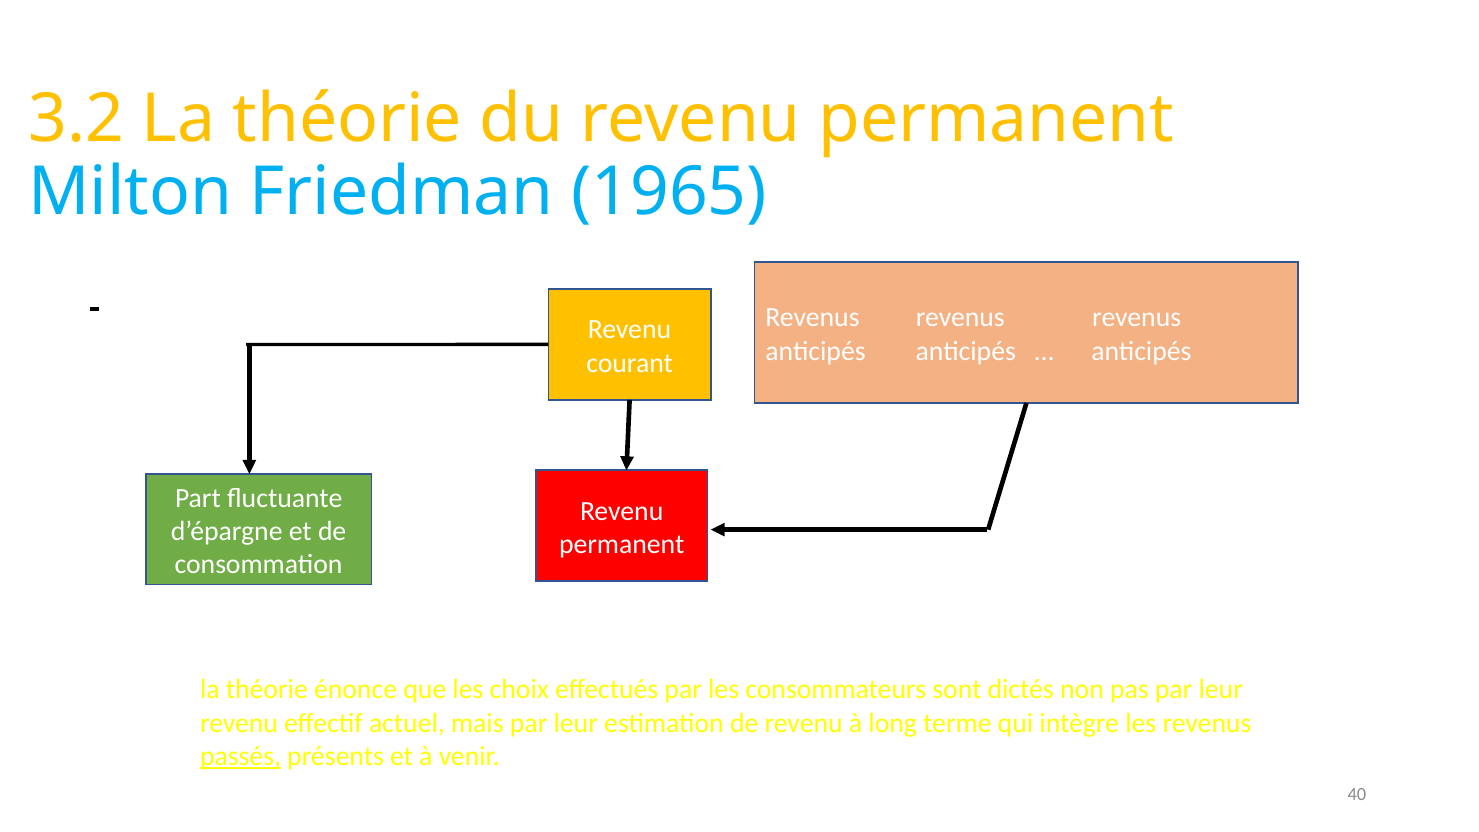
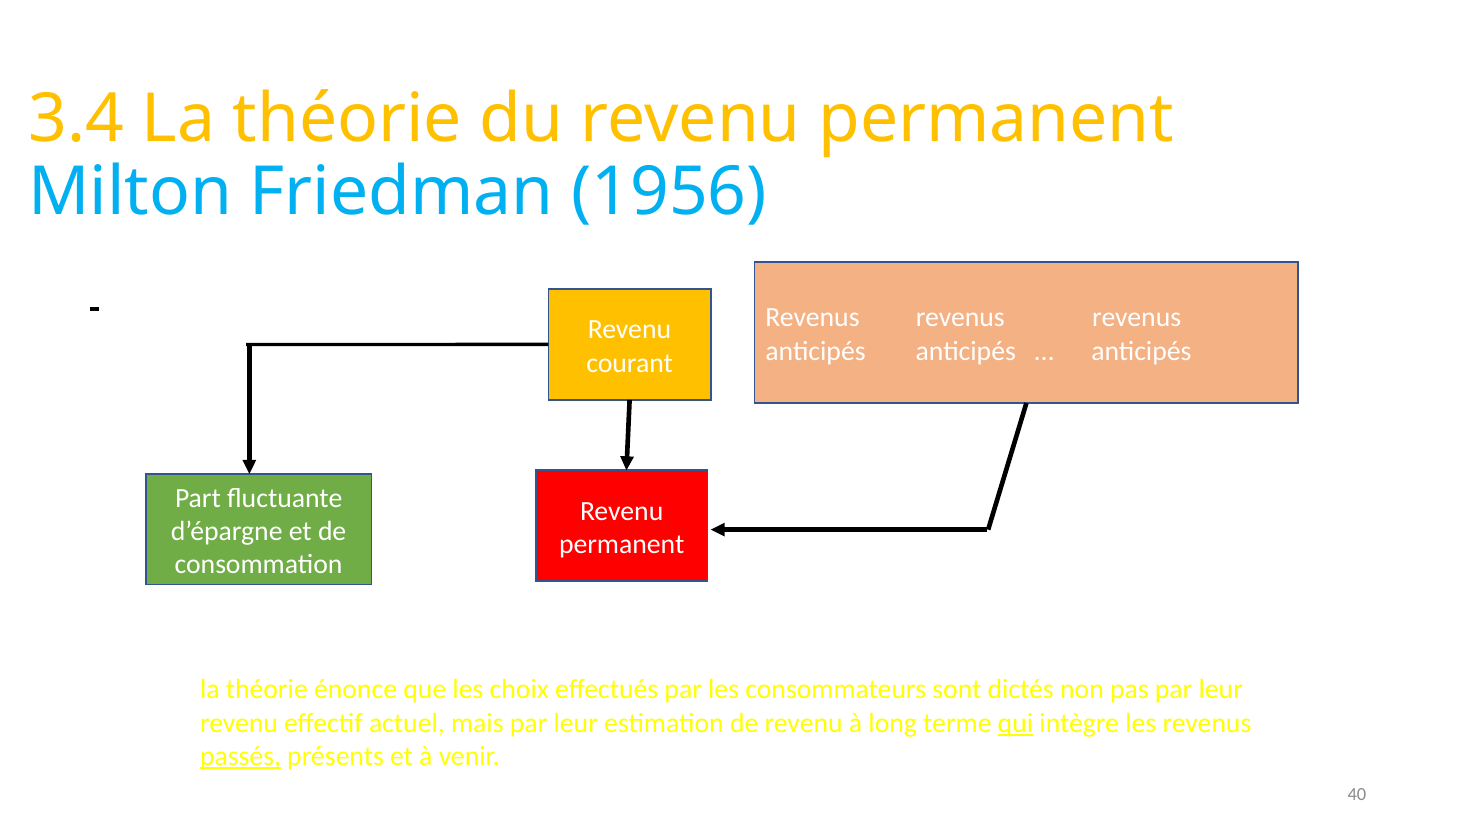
3.2: 3.2 -> 3.4 (76, 119)
1965: 1965 -> 1956 (669, 192)
qui underline: none -> present (1016, 723)
